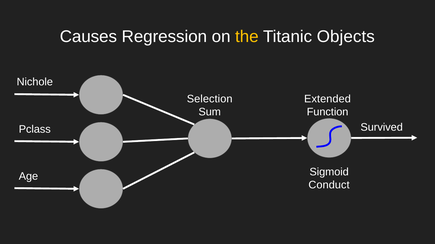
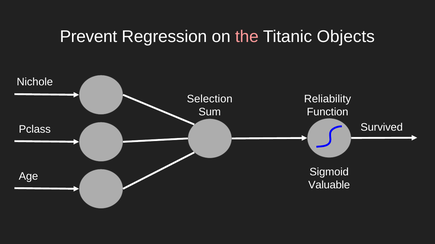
Causes: Causes -> Prevent (88, 37)
the colour: yellow -> pink (247, 37)
Extended: Extended -> Reliability (328, 99)
Conduct: Conduct -> Valuable (329, 185)
